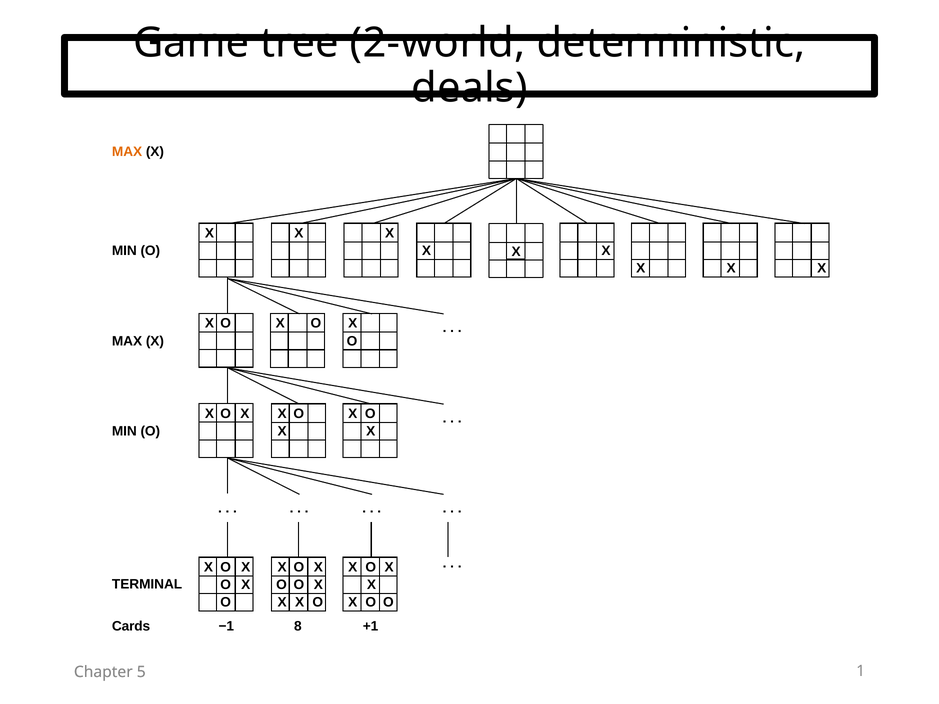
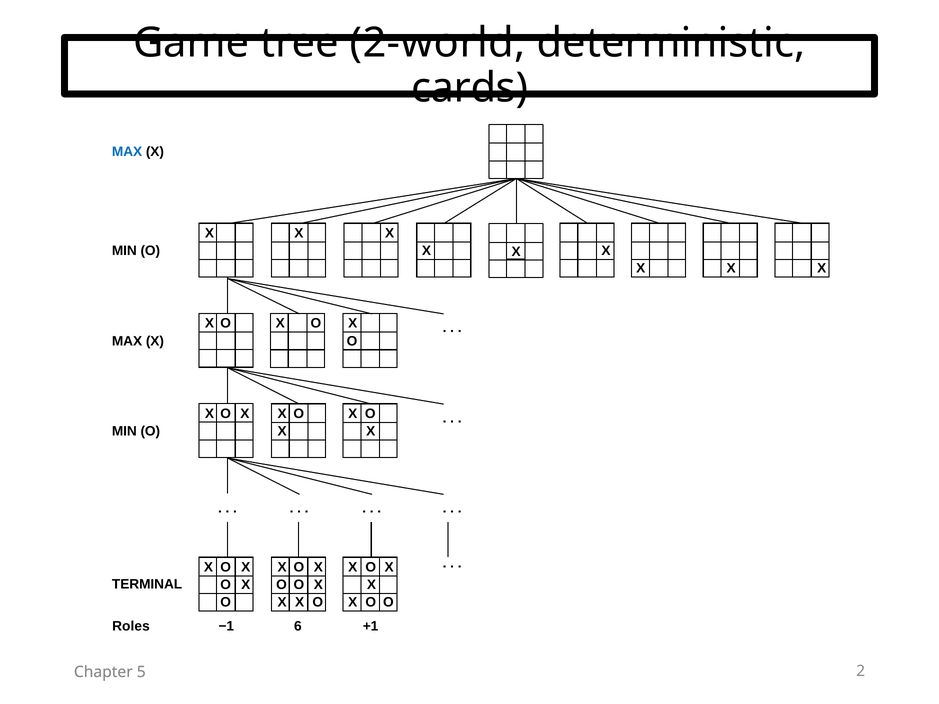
deals: deals -> cards (470, 88)
MAX colour: orange -> blue (127, 152)
Cards: Cards -> Roles (131, 626)
8: 8 -> 6 (298, 626)
1: 1 -> 2 (861, 671)
